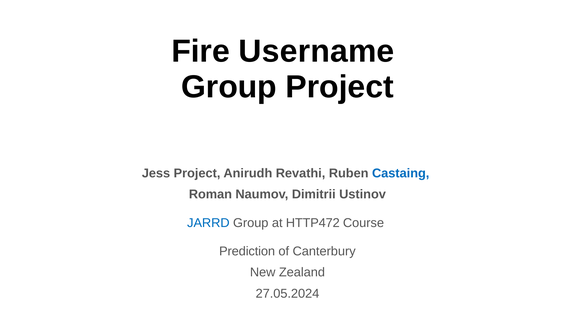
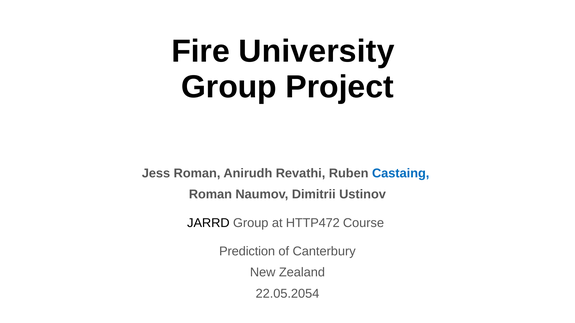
Username: Username -> University (317, 51)
Jess Project: Project -> Roman (197, 173)
JARRD colour: blue -> black (208, 223)
27.05.2024: 27.05.2024 -> 22.05.2054 (287, 294)
